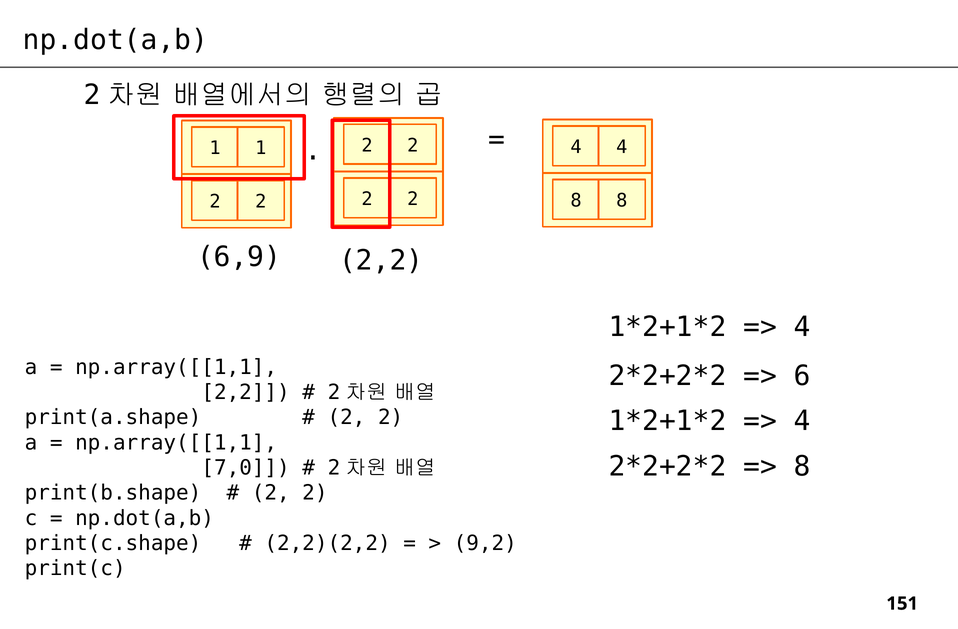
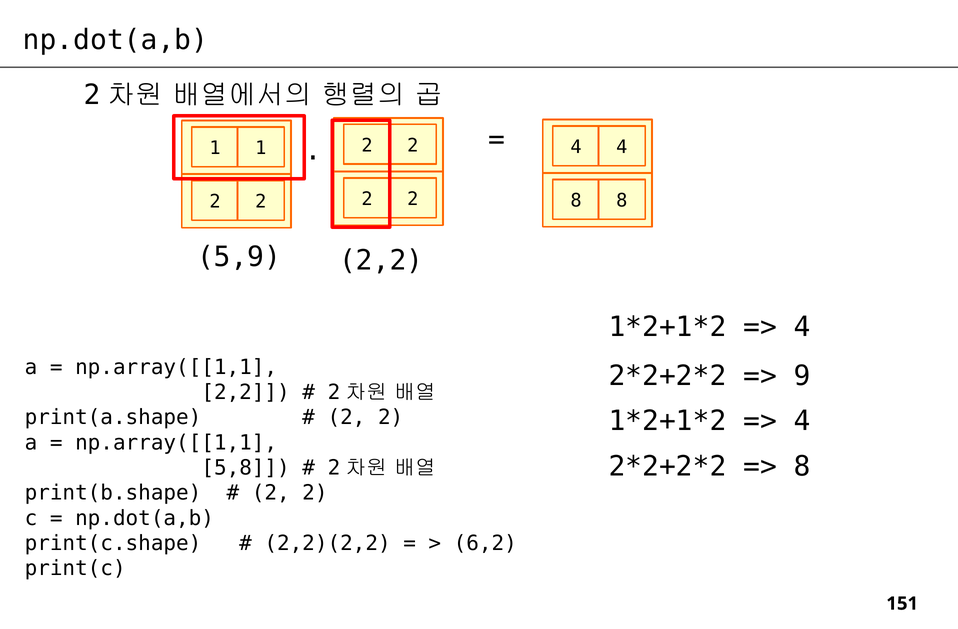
6,9: 6,9 -> 5,9 (239, 257)
6: 6 -> 9 (802, 376)
7,0: 7,0 -> 5,8 (246, 468)
9,2: 9,2 -> 6,2 (485, 544)
